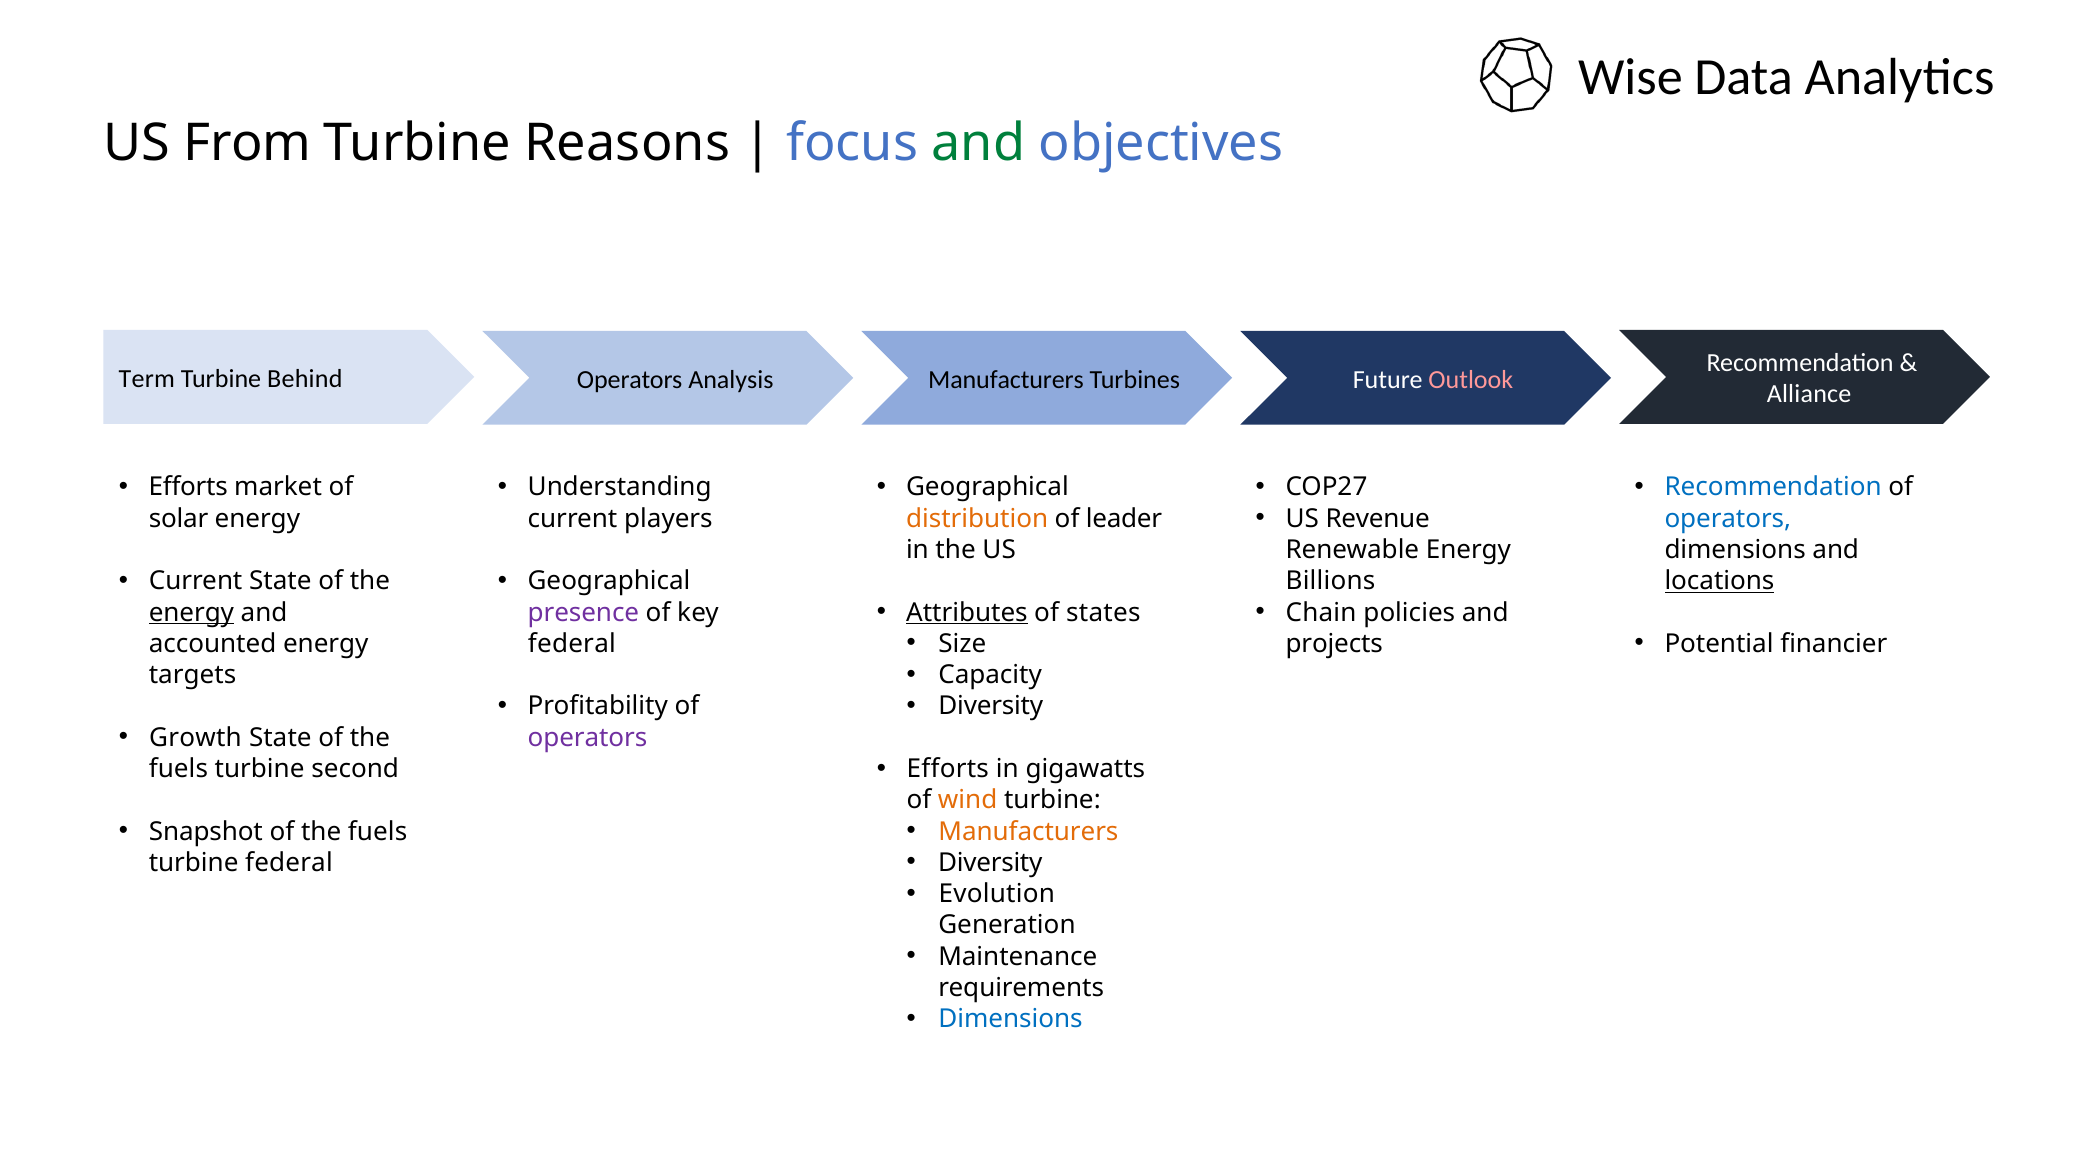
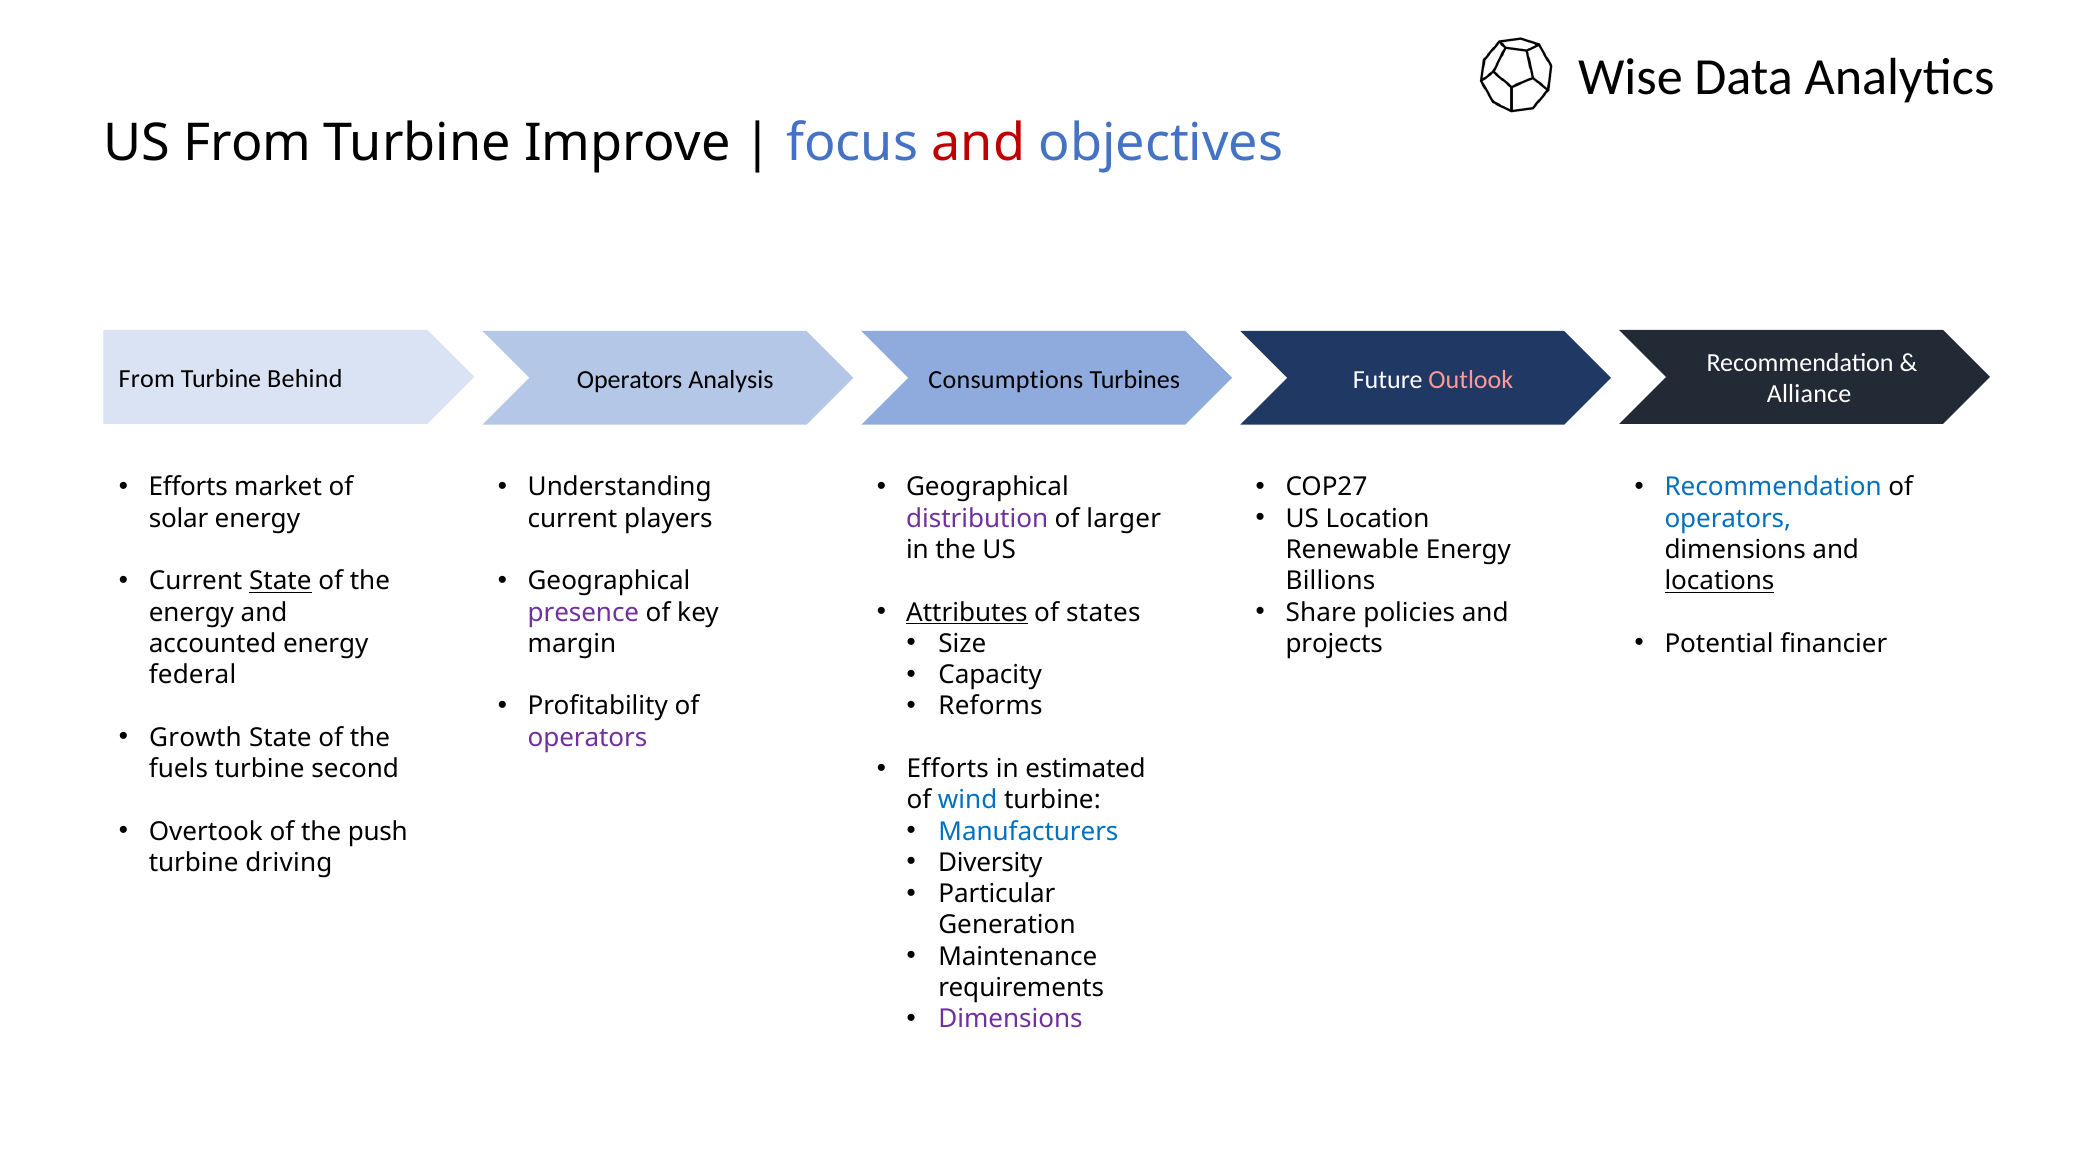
Reasons: Reasons -> Improve (627, 143)
and colour: green -> red (978, 143)
Term: Term -> From (147, 379)
Analysis Manufacturers: Manufacturers -> Consumptions (1006, 380)
Revenue: Revenue -> Location (1378, 519)
distribution colour: orange -> purple (977, 519)
leader: leader -> larger (1124, 519)
State underline: none -> present (280, 581)
Chain: Chain -> Share (1321, 613)
energy underline: present -> none (191, 613)
federal: federal -> margin (572, 644)
targets: targets -> federal (193, 675)
Diversity: Diversity -> Reforms (991, 707)
gigawatts: gigawatts -> estimated (1086, 769)
wind colour: orange -> blue (968, 800)
Snapshot: Snapshot -> Overtook (206, 832)
fuels: fuels -> push (378, 832)
Manufacturers colour: orange -> blue (1028, 832)
turbine federal: federal -> driving (289, 863)
Evolution: Evolution -> Particular (997, 894)
Dimensions colour: blue -> purple (1011, 1019)
